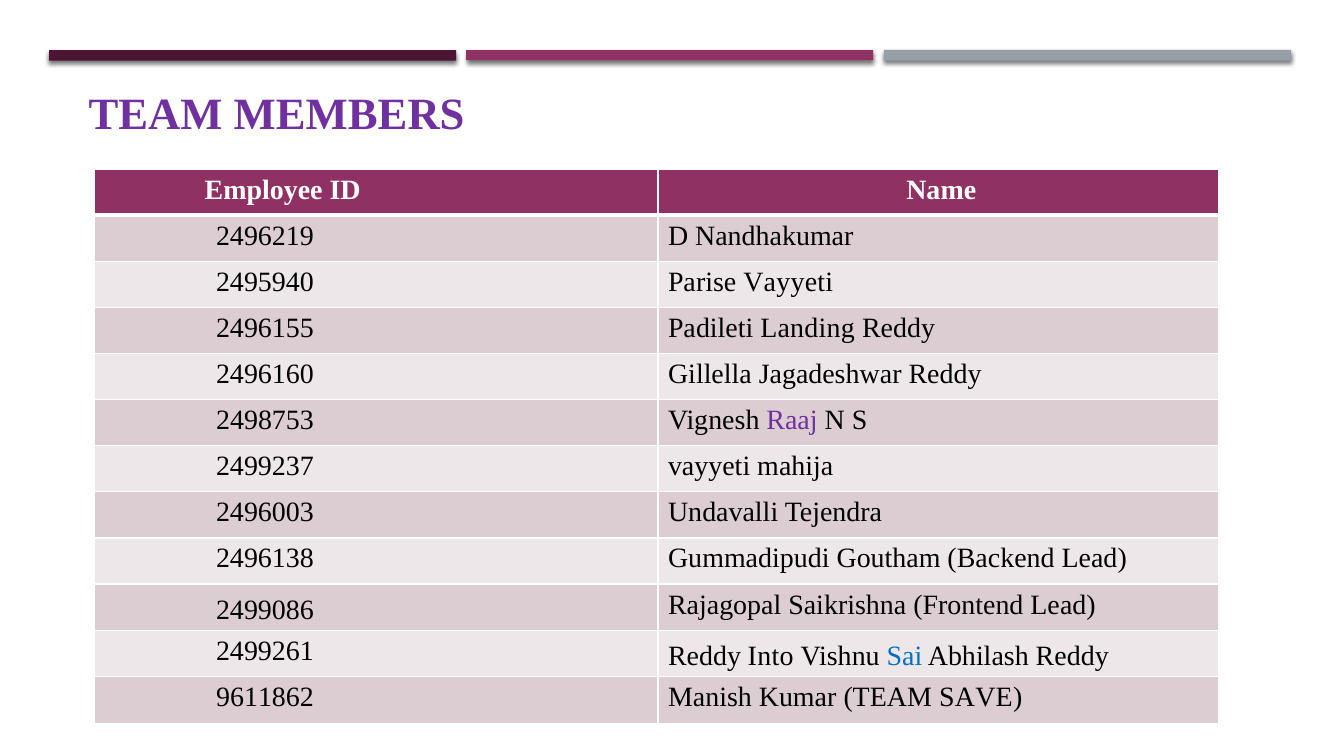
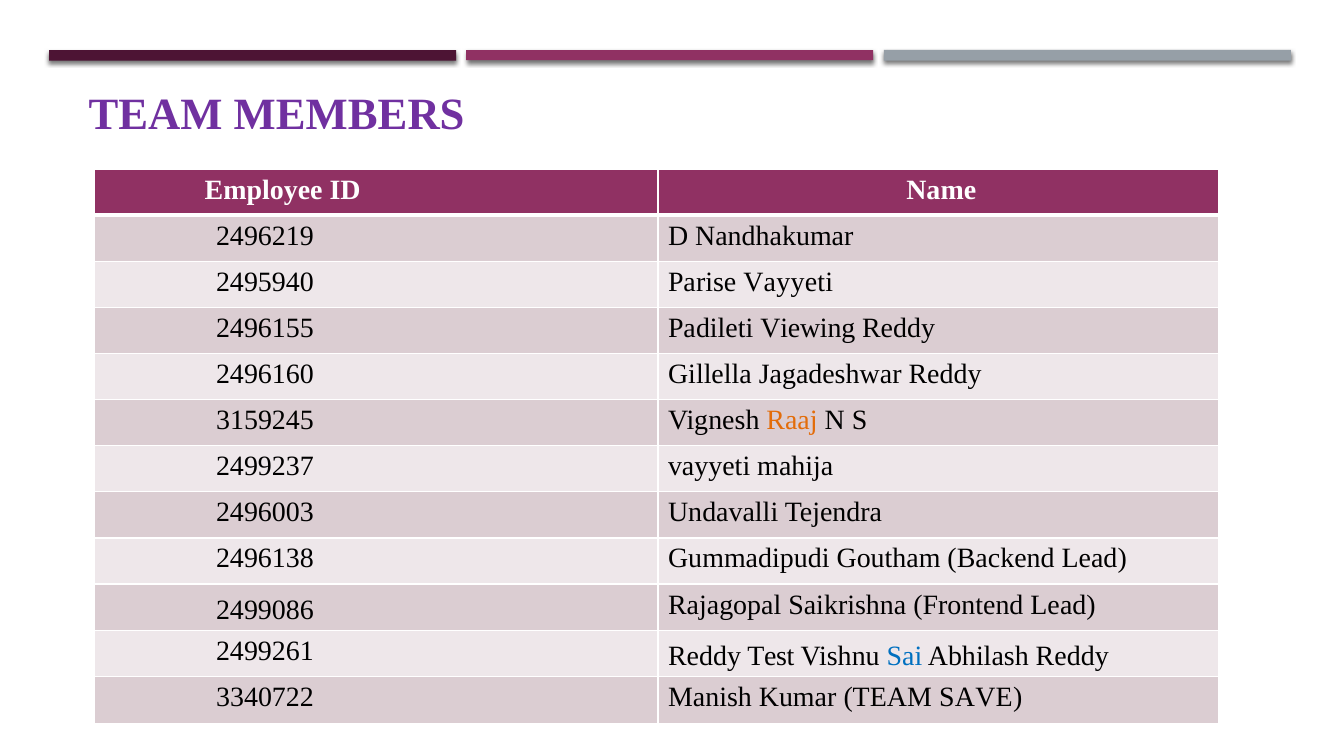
Landing: Landing -> Viewing (808, 328)
2498753: 2498753 -> 3159245 (265, 420)
Raaj colour: purple -> orange (792, 420)
Into: Into -> Test (771, 656)
9611862: 9611862 -> 3340722 (265, 697)
